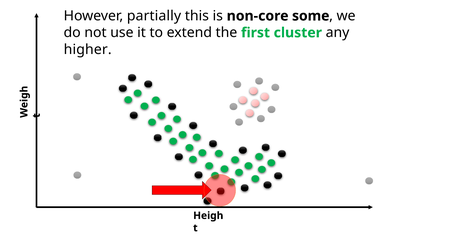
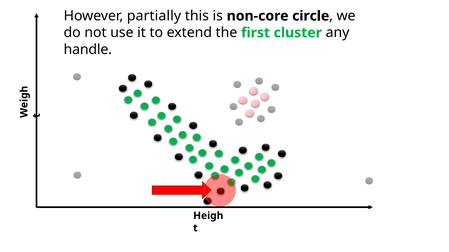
some: some -> circle (311, 16)
higher: higher -> handle (88, 50)
